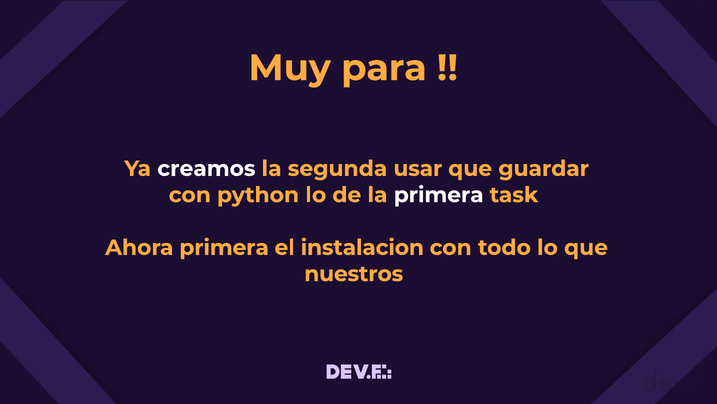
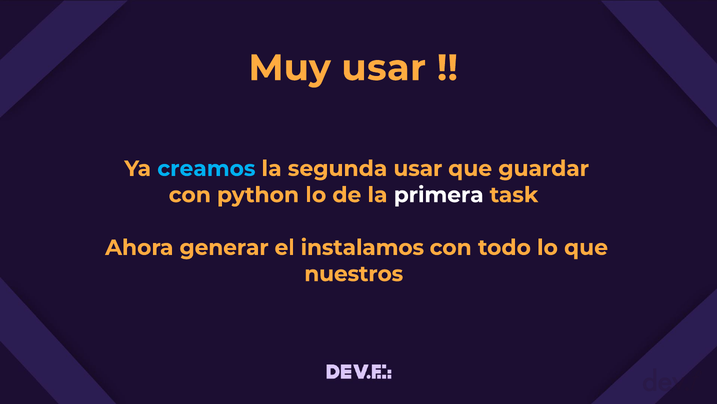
Muy para: para -> usar (384, 68)
creamos colour: white -> light blue (206, 168)
Ahora primera: primera -> generar (224, 247)
instalacion: instalacion -> instalamos (362, 247)
